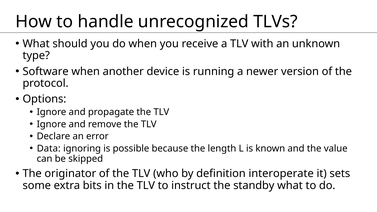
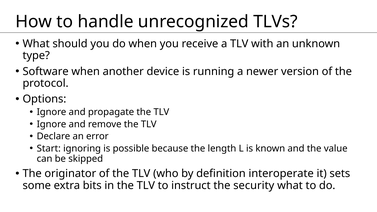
Data: Data -> Start (49, 149)
standby: standby -> security (254, 186)
